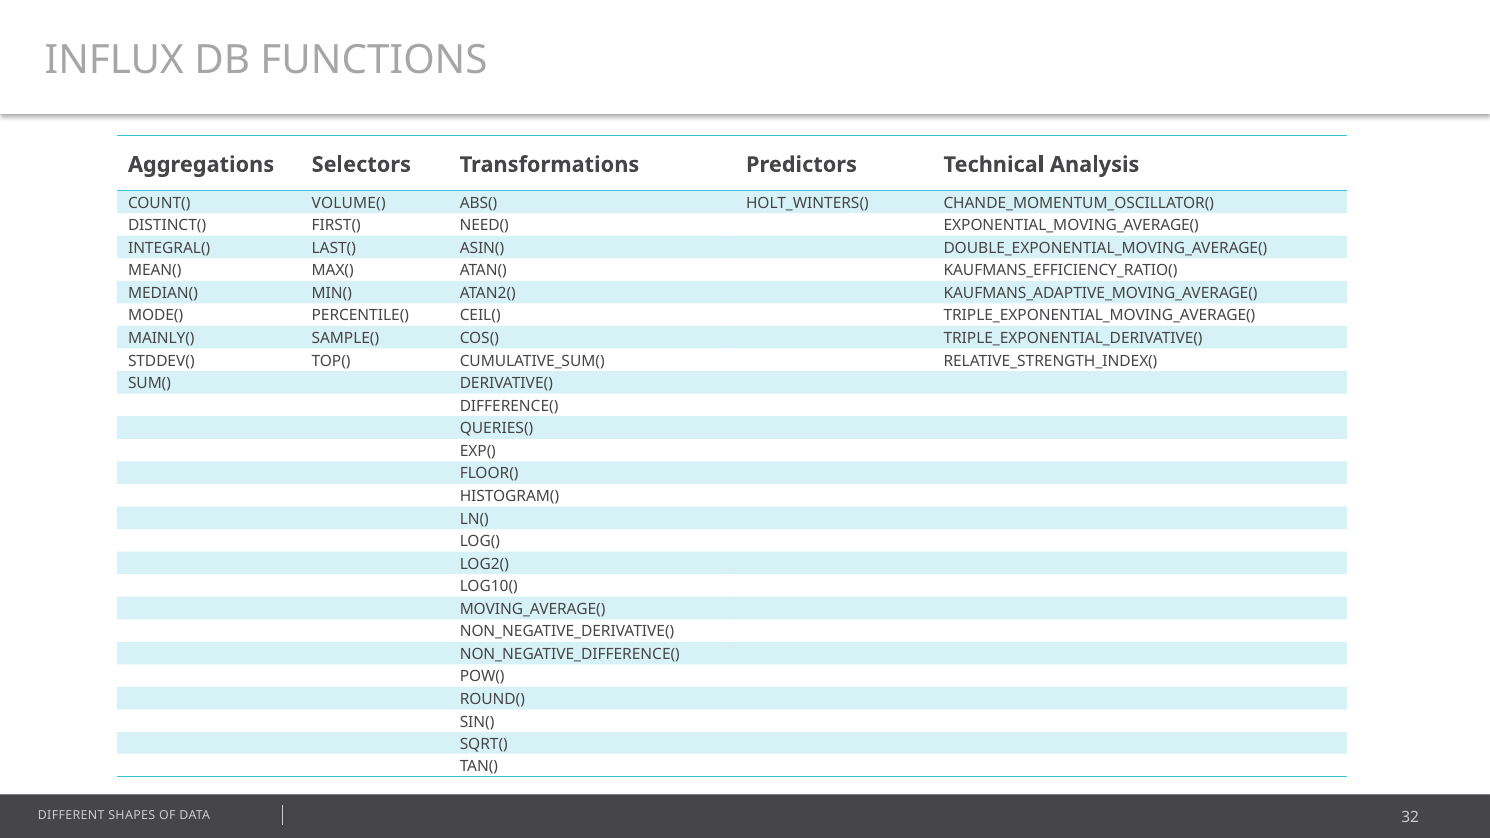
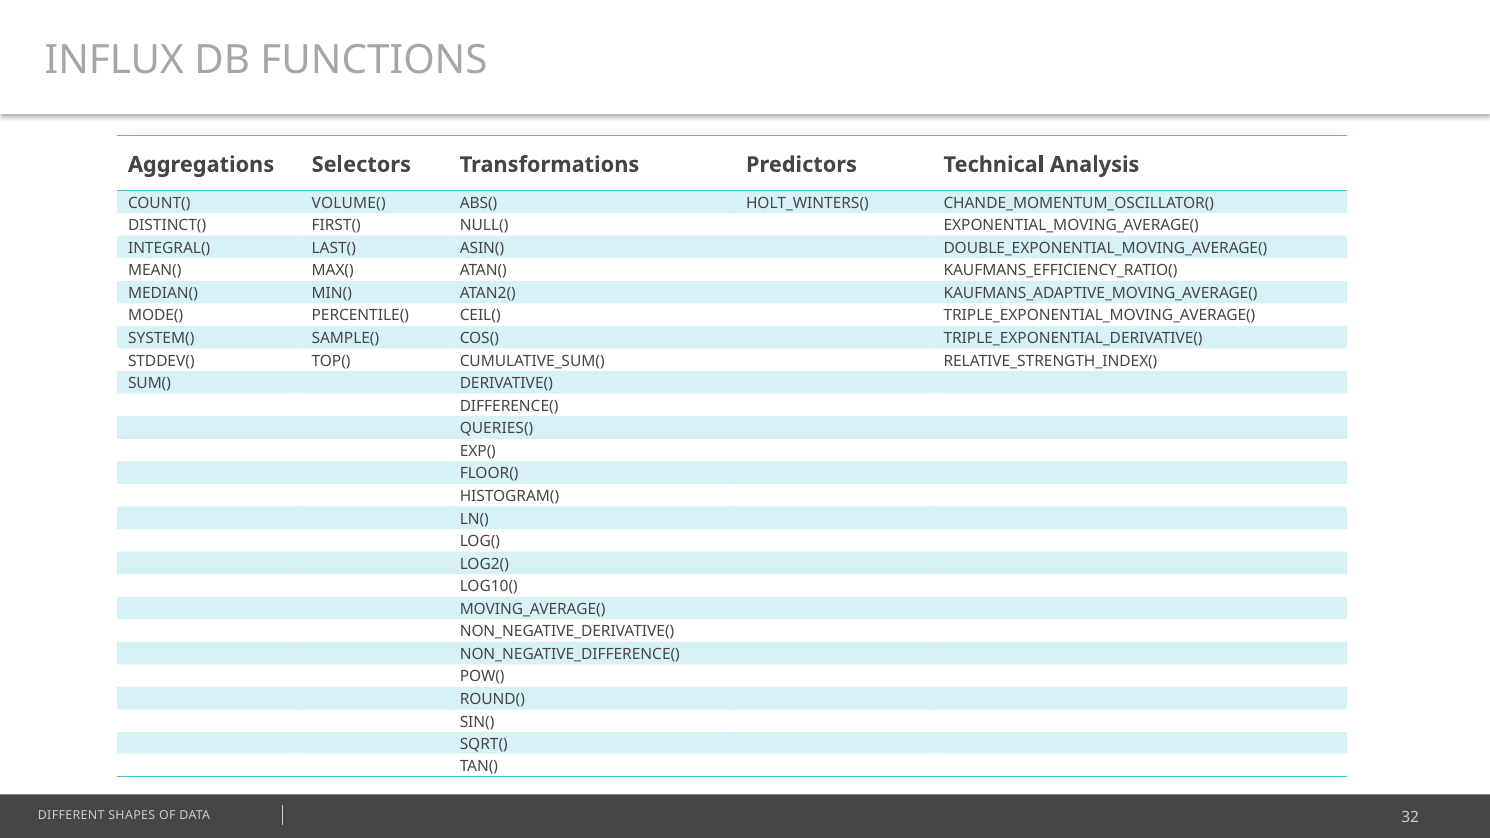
NEED(: NEED( -> NULL( (484, 226)
MAINLY(: MAINLY( -> SYSTEM( (161, 338)
